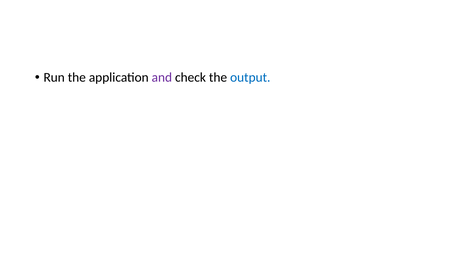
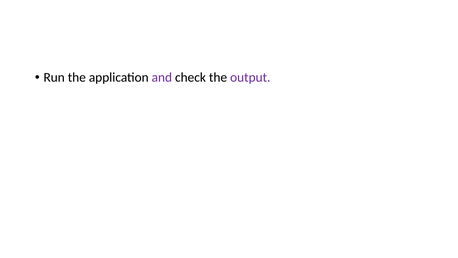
output colour: blue -> purple (250, 77)
